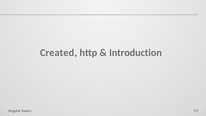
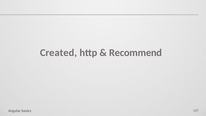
Introduction: Introduction -> Recommend (136, 53)
